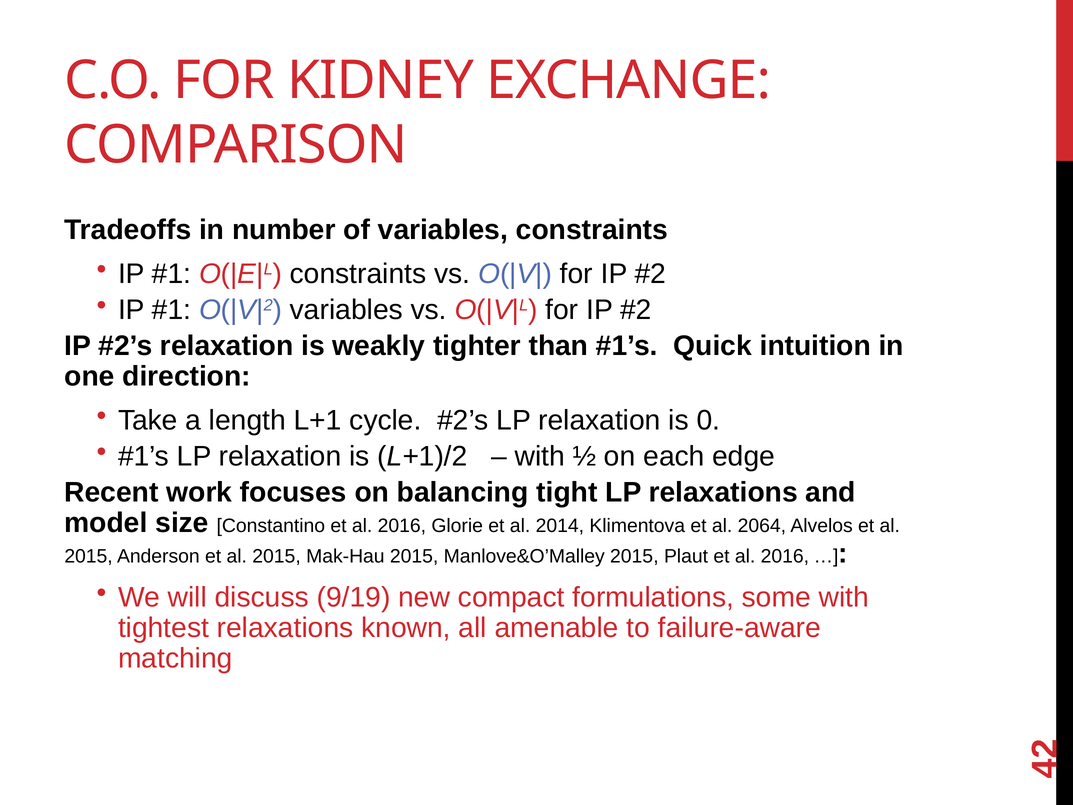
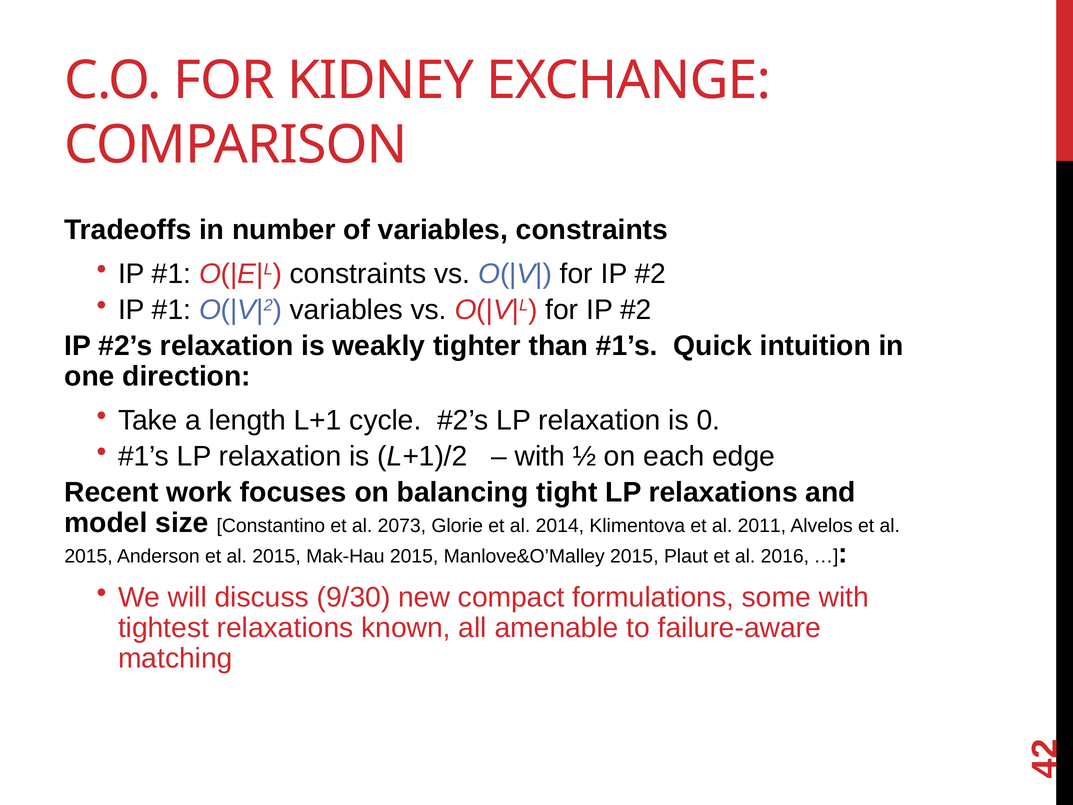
Constantino et al 2016: 2016 -> 2073 (402, 526)
2064: 2064 -> 2011 (762, 526)
9/19: 9/19 -> 9/30 (354, 597)
